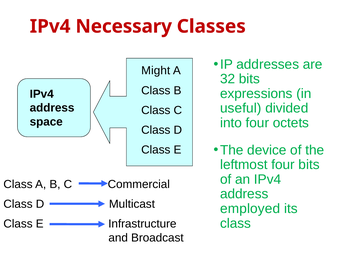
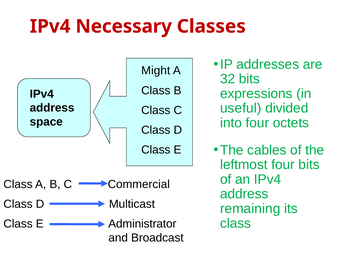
device: device -> cables (267, 150)
employed: employed -> remaining (250, 209)
Infrastructure: Infrastructure -> Administrator (142, 224)
